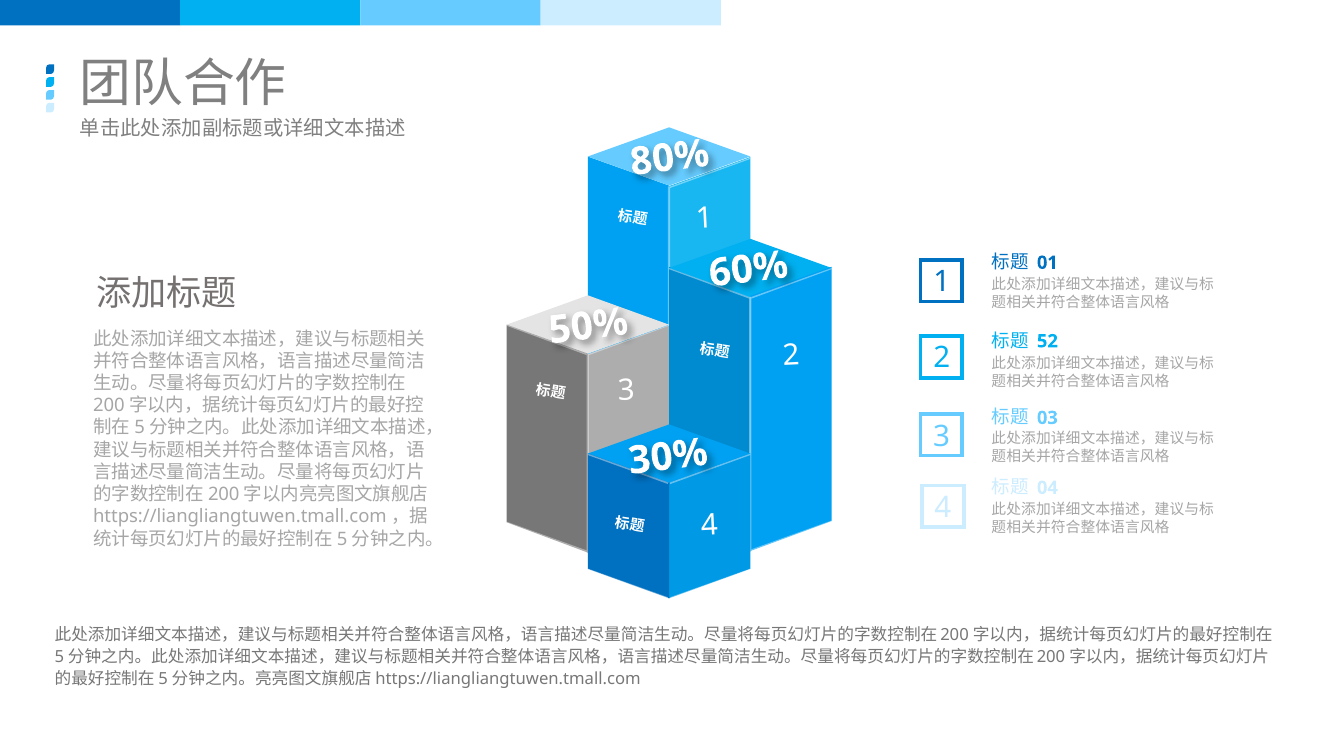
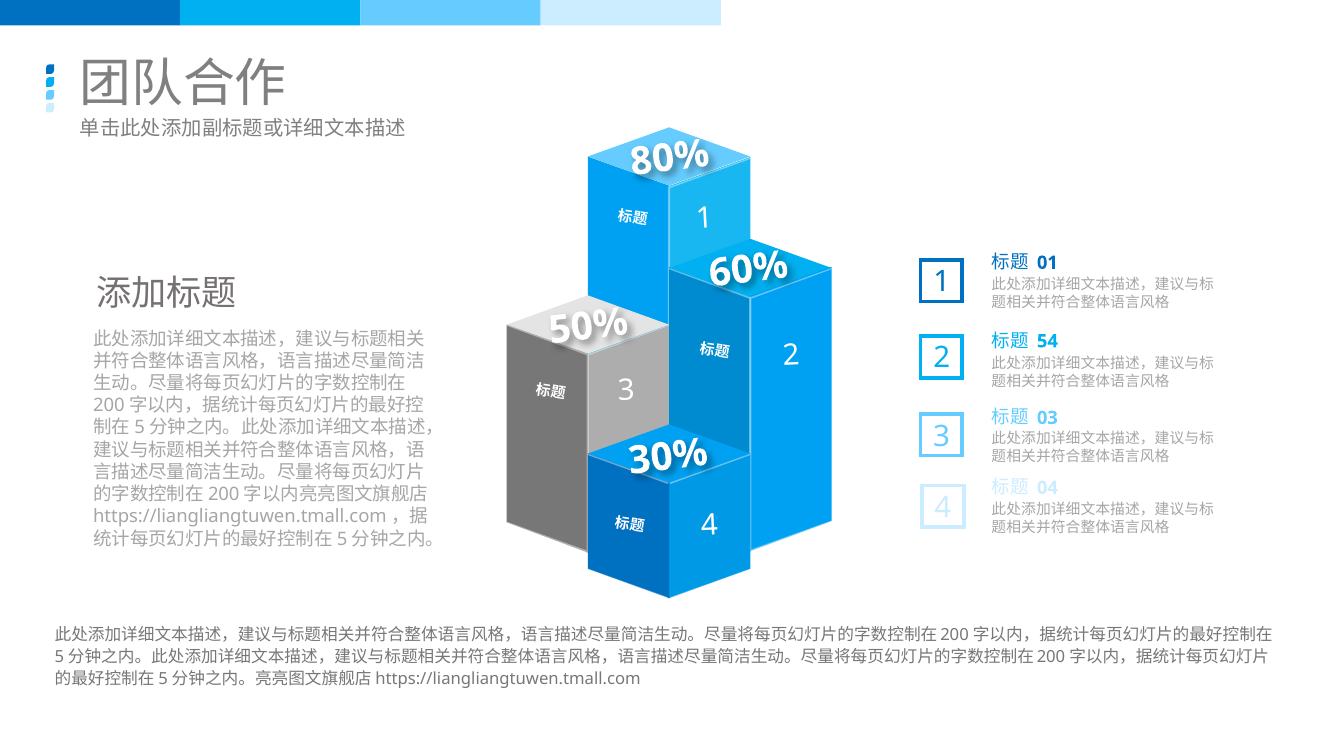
52: 52 -> 54 (1047, 341)
